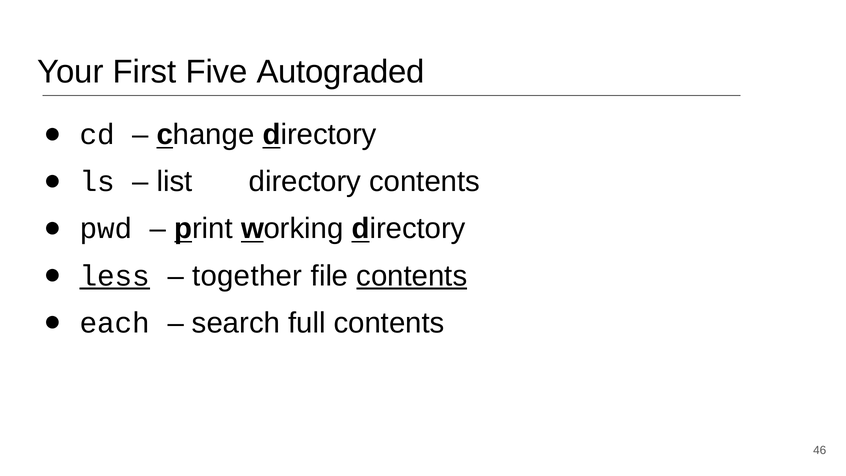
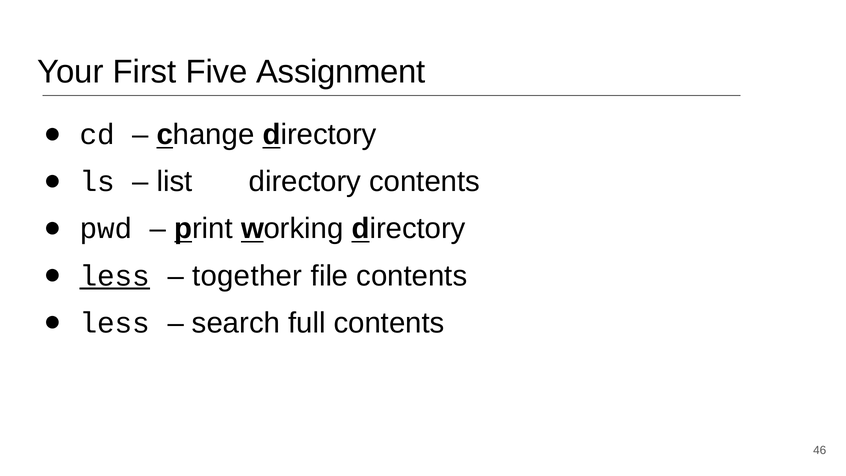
Autograded: Autograded -> Assignment (341, 72)
contents underline: present -> none (412, 276)
each: each -> less (115, 323)
